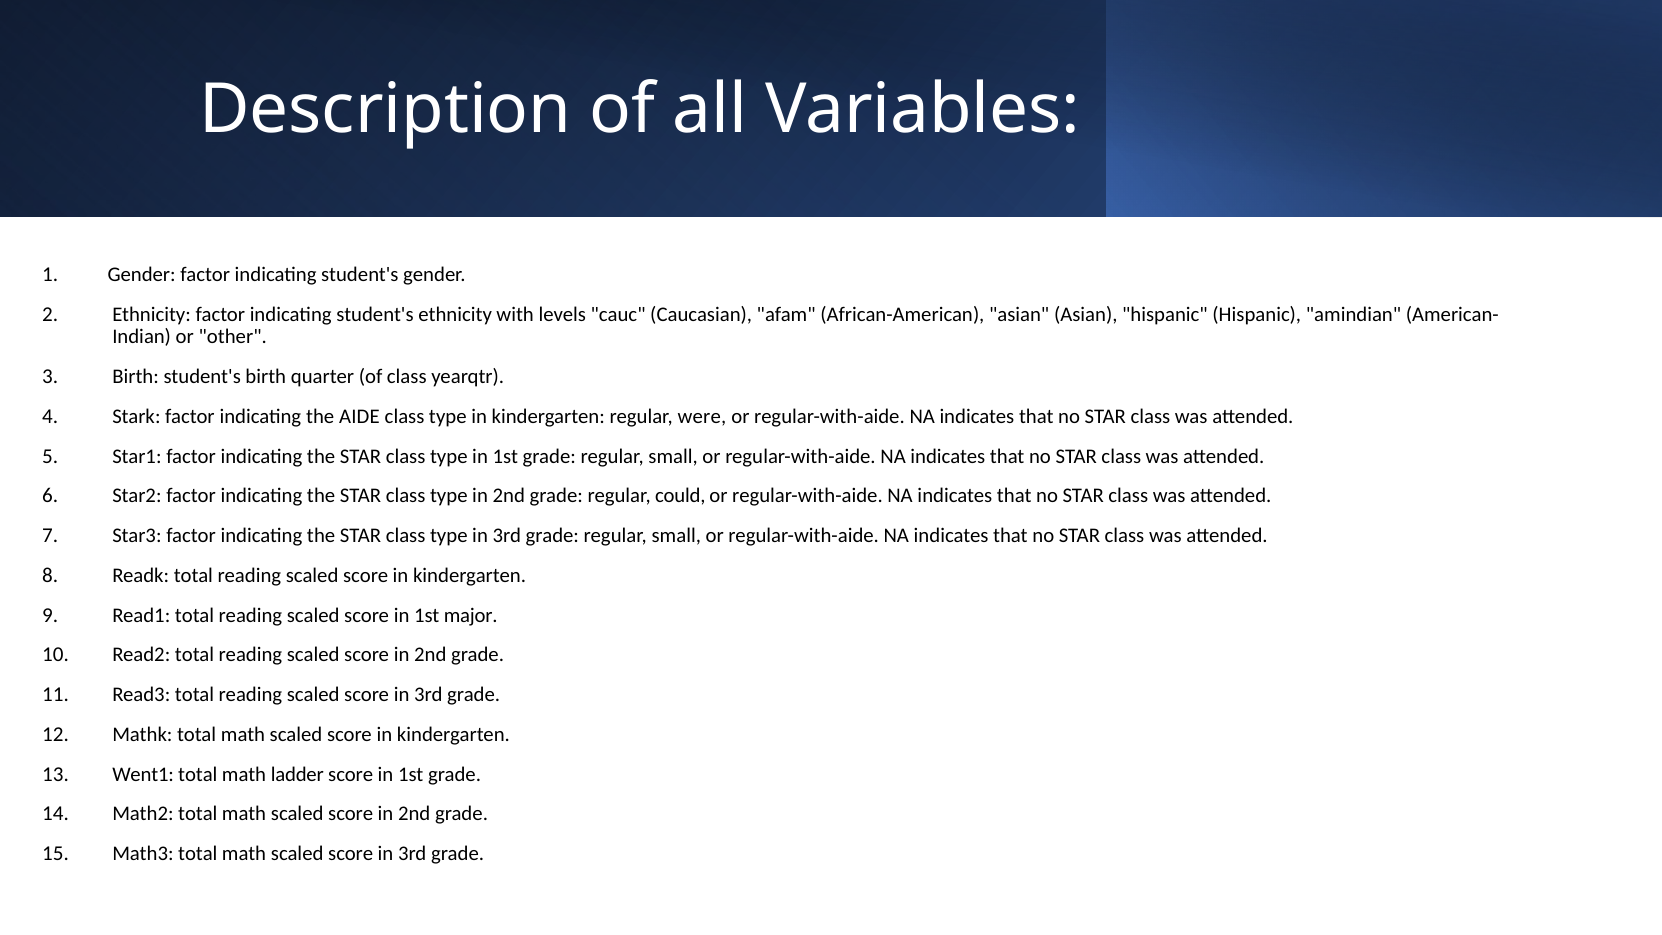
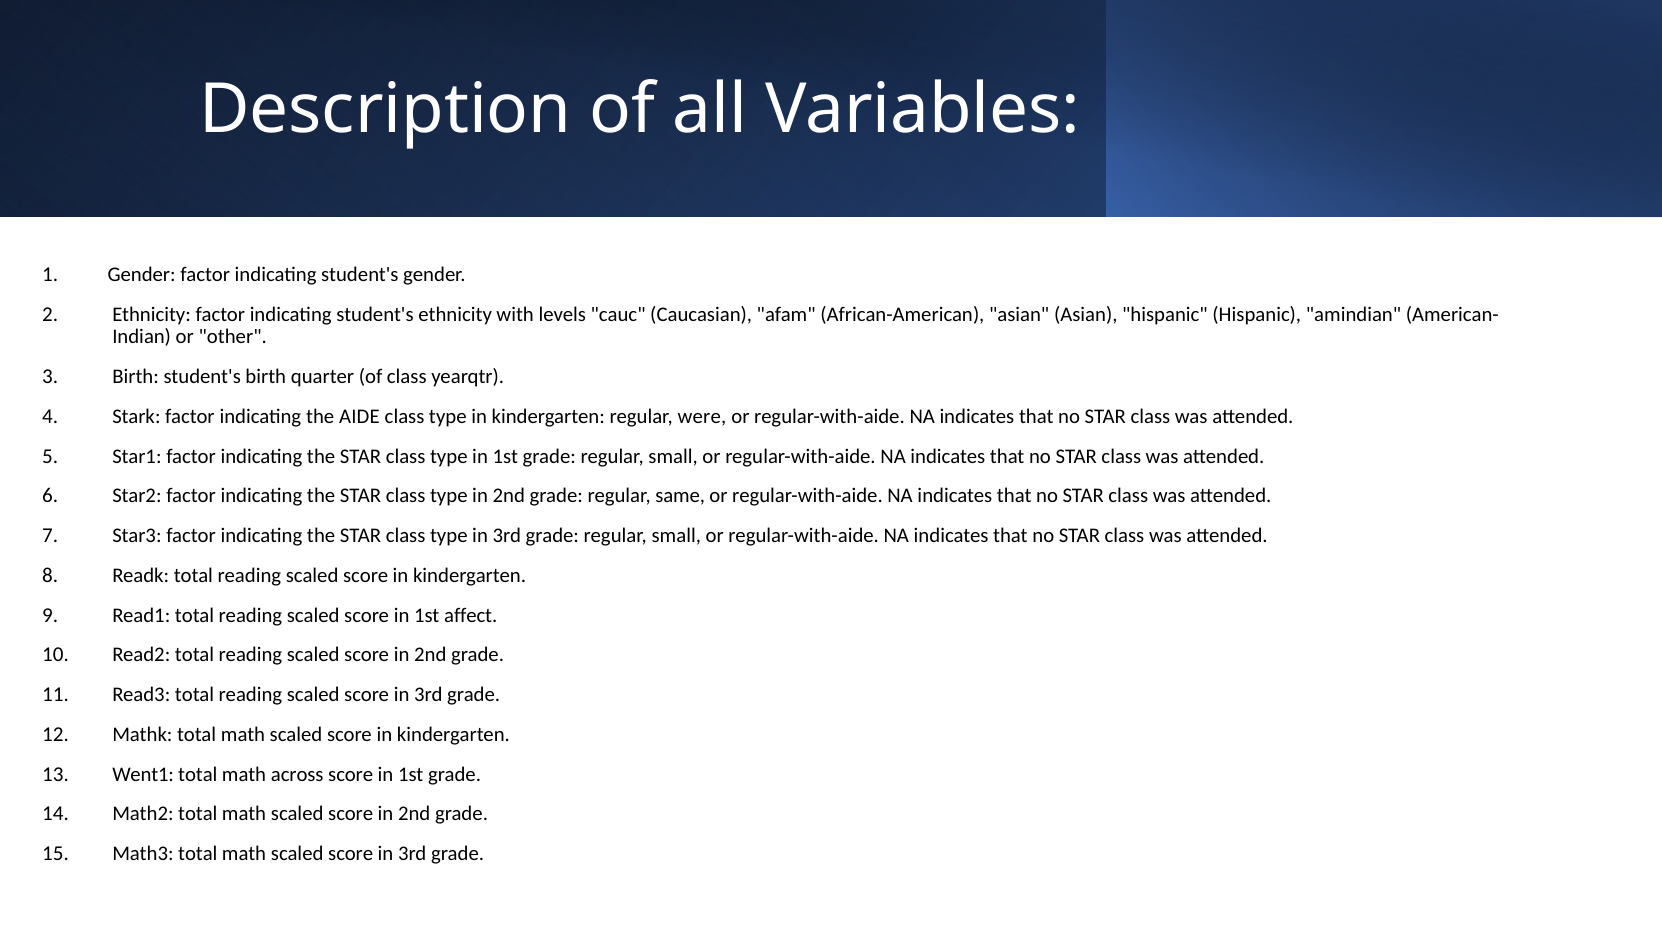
could: could -> same (680, 496)
major: major -> affect (471, 615)
ladder: ladder -> across (297, 774)
